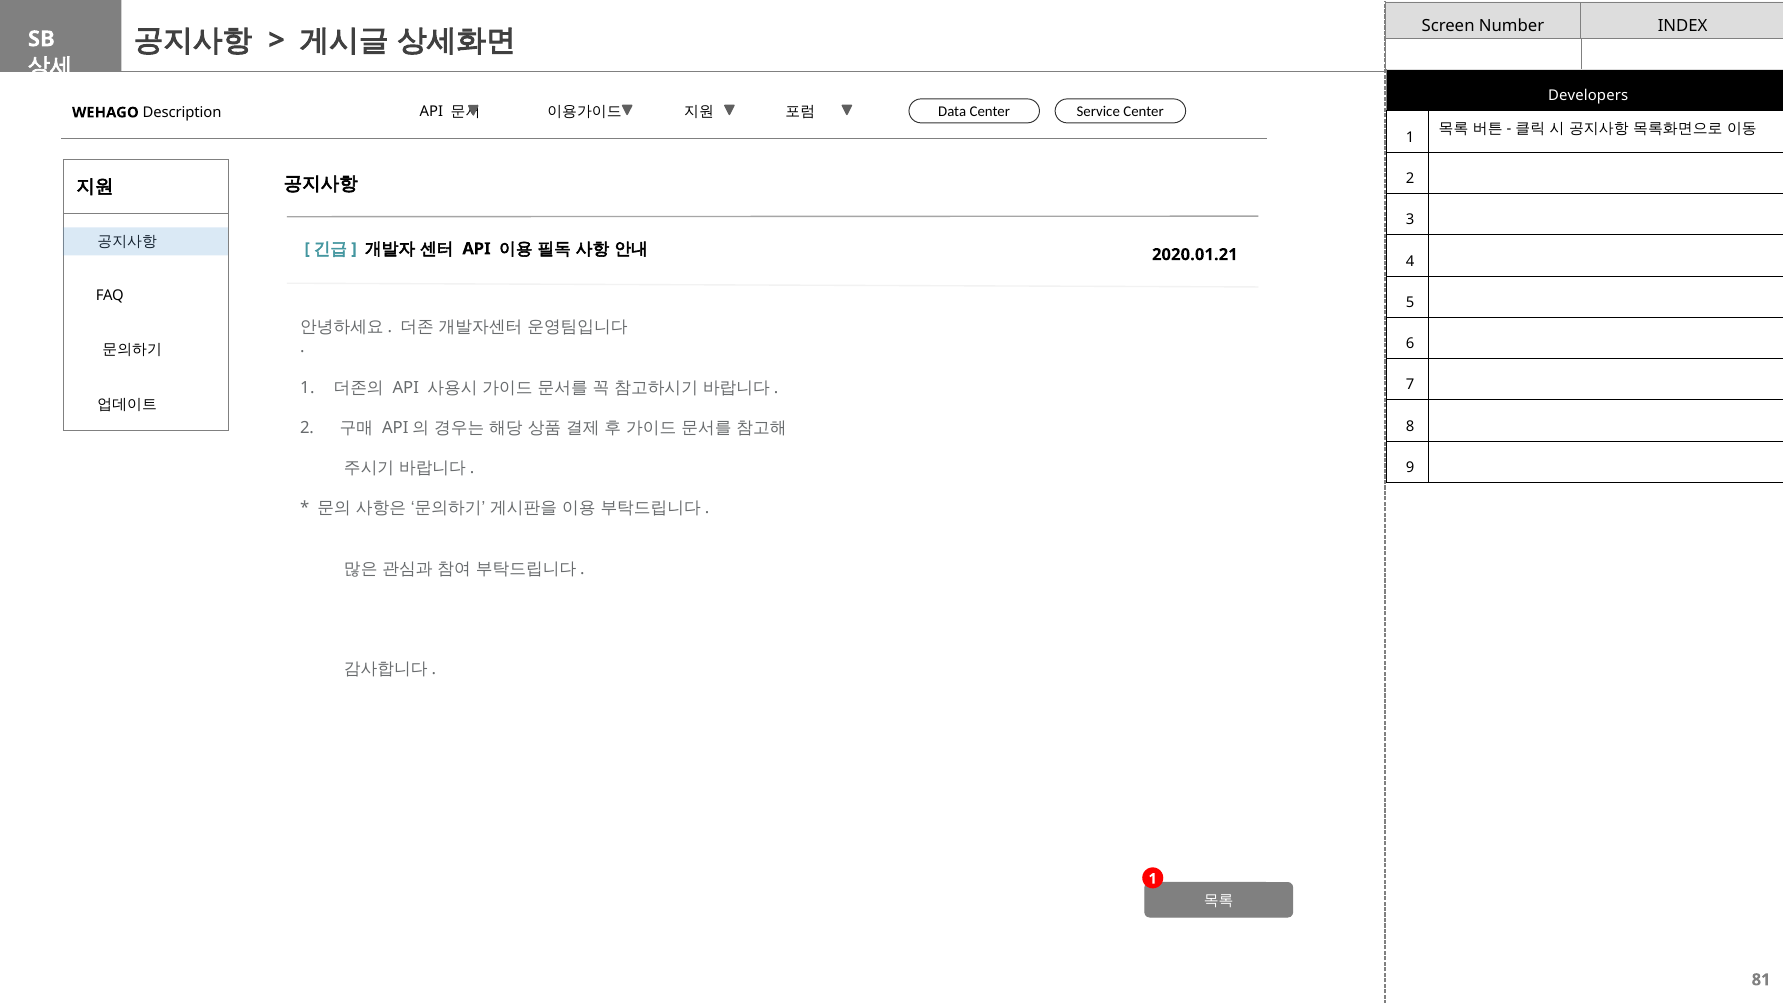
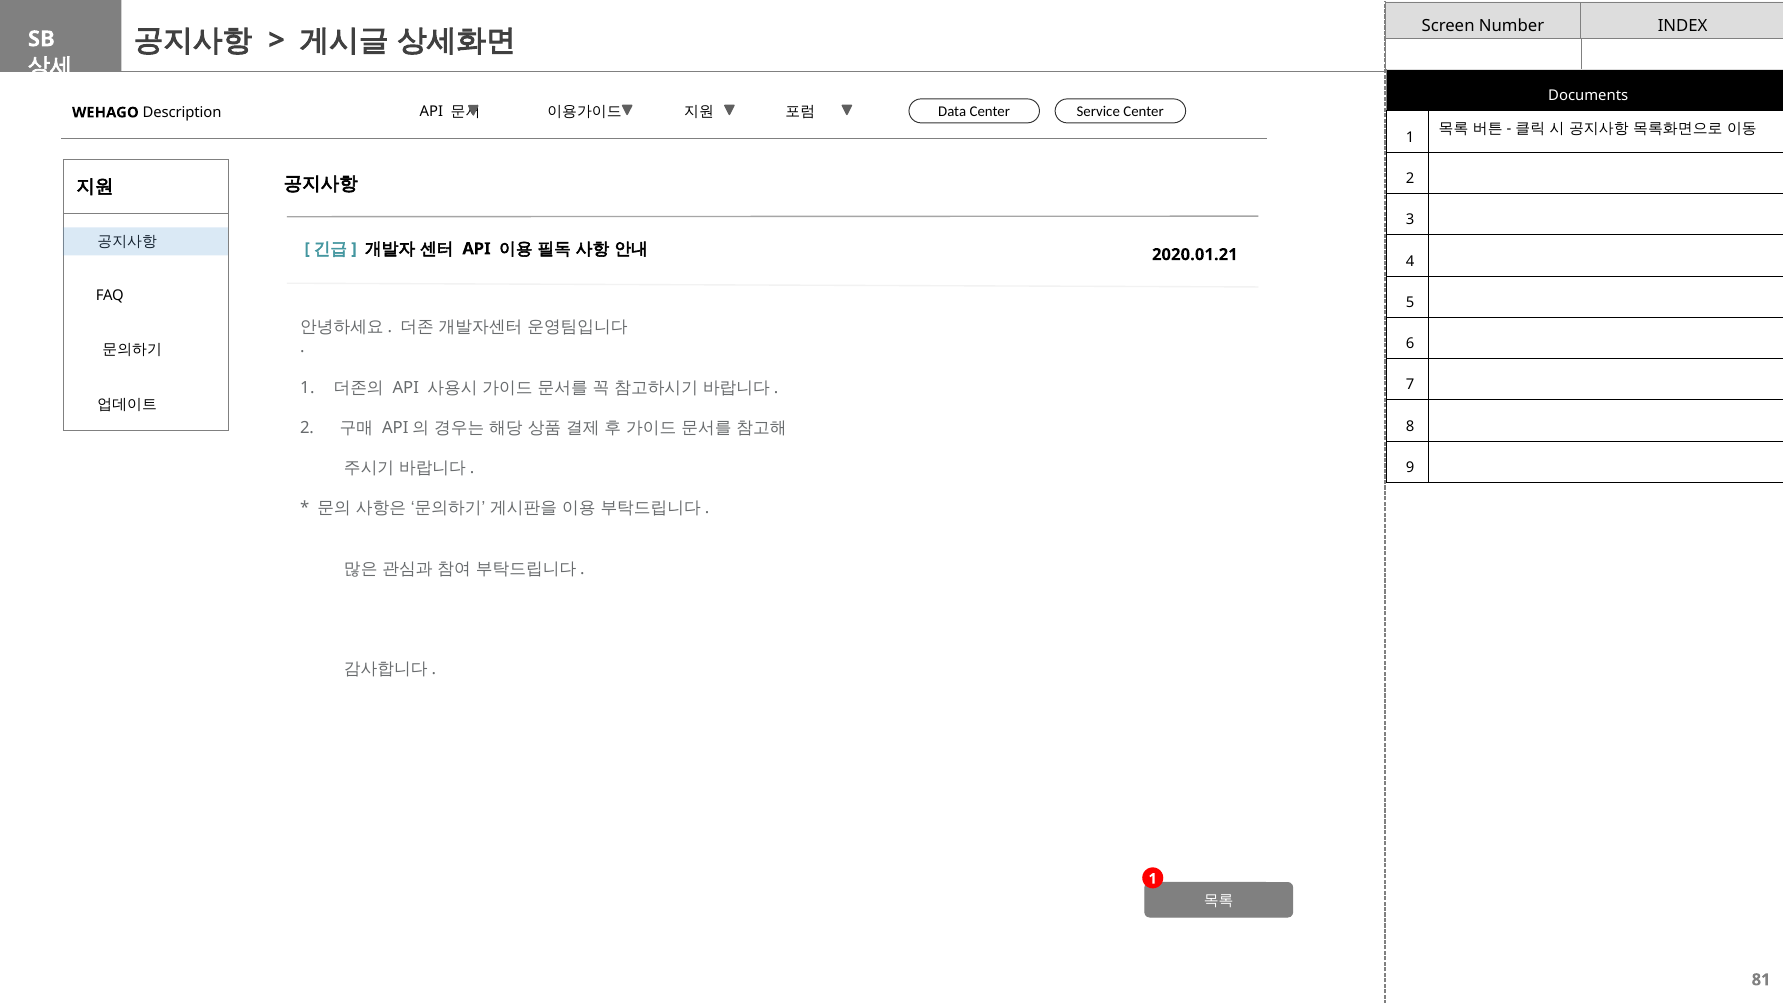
Developers: Developers -> Documents (1588, 96)
